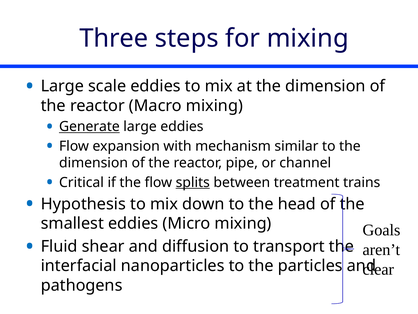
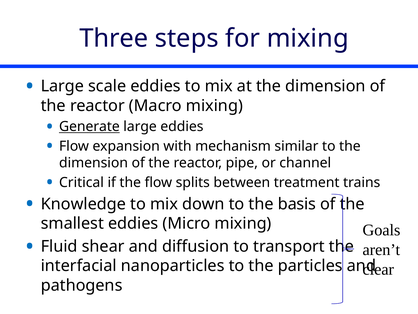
splits underline: present -> none (193, 182)
Hypothesis: Hypothesis -> Knowledge (83, 204)
head: head -> basis (297, 204)
